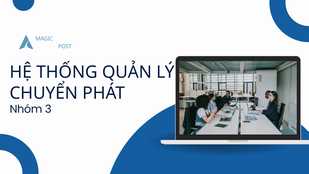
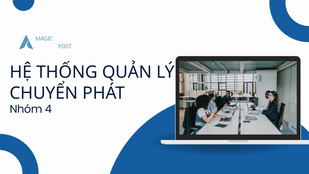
3: 3 -> 4 (48, 109)
